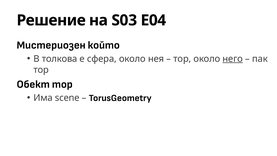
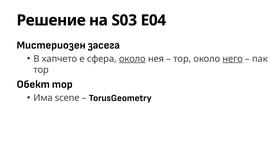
който: който -> засега (104, 45)
толкова: толкова -> хапчето (60, 59)
около underline: none -> present (132, 59)
